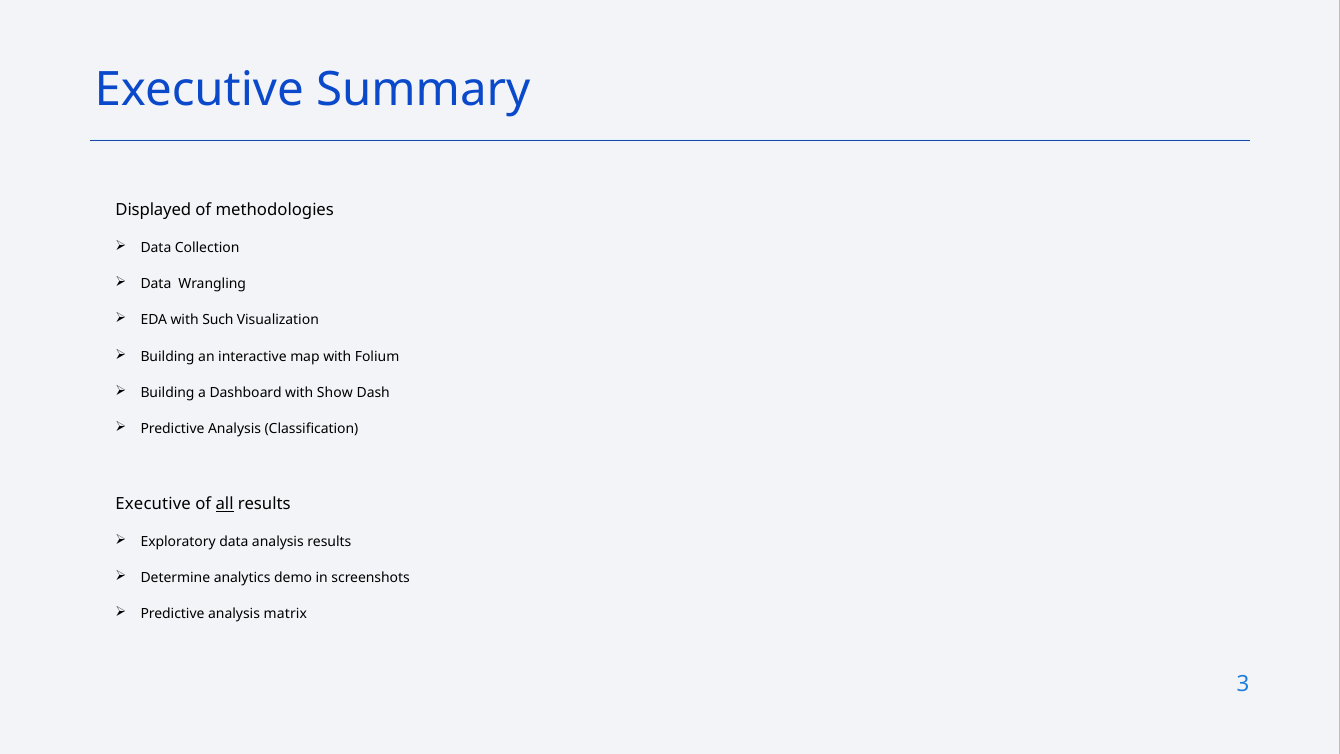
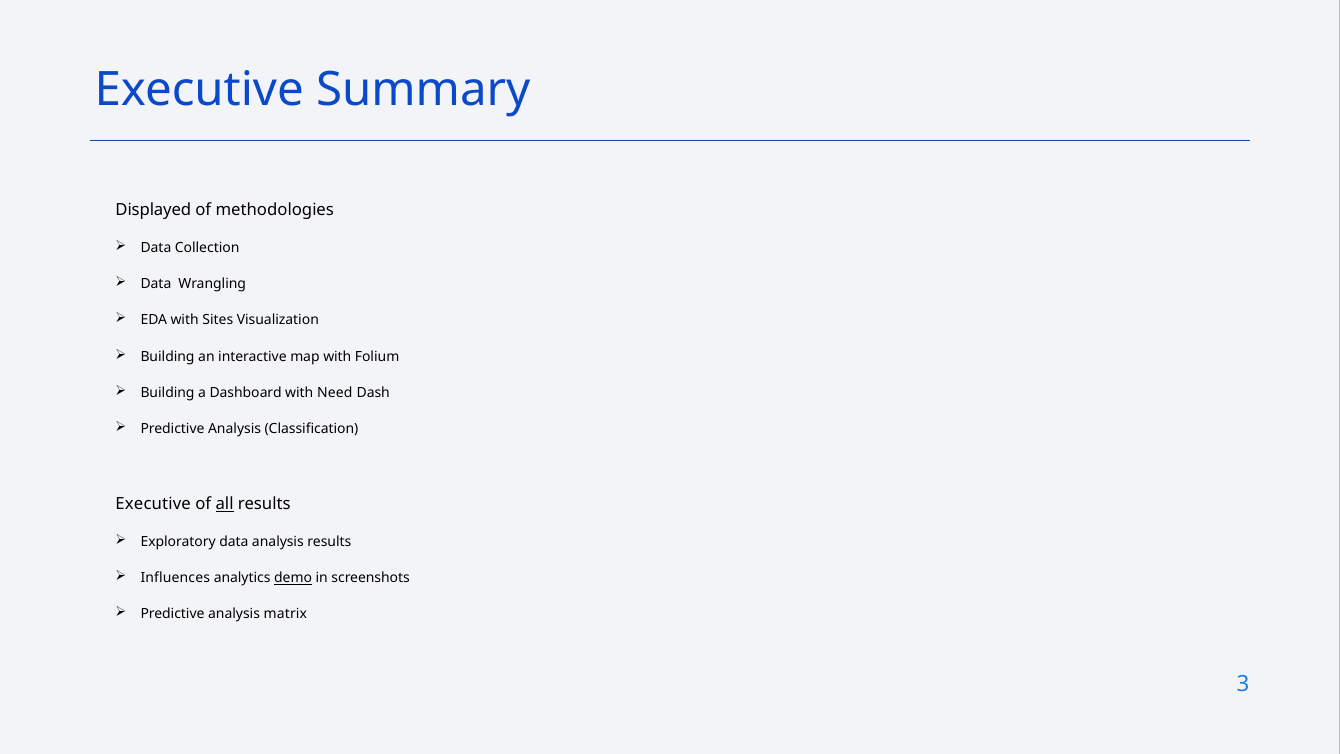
Such: Such -> Sites (218, 320)
Show: Show -> Need (335, 393)
Determine: Determine -> Influences (175, 578)
demo underline: none -> present (293, 578)
